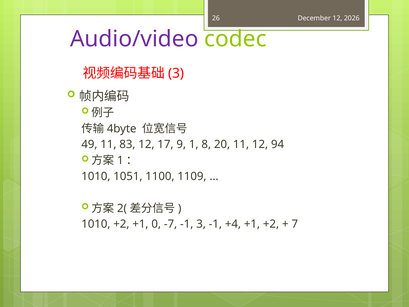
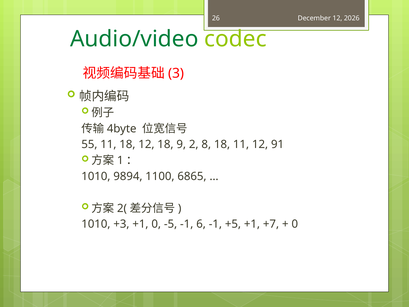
Audio/video colour: purple -> green (134, 39)
49: 49 -> 55 (89, 144)
11 83: 83 -> 18 (127, 144)
12 17: 17 -> 18 (165, 144)
9 1: 1 -> 2 (194, 144)
8 20: 20 -> 18 (222, 144)
94: 94 -> 91 (278, 144)
1051: 1051 -> 9894 (128, 176)
1109: 1109 -> 6865 (192, 176)
1010 +2: +2 -> +3 (121, 224)
-7: -7 -> -5 (171, 224)
-1 3: 3 -> 6 (201, 224)
+4: +4 -> +5 (233, 224)
+1 +2: +2 -> +7 (271, 224)
7: 7 -> 0 (295, 224)
